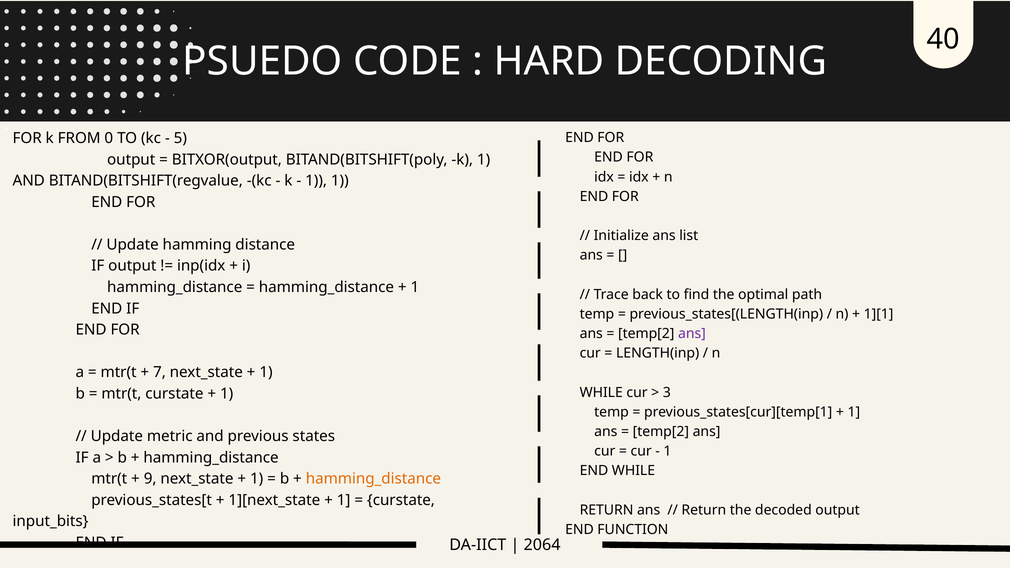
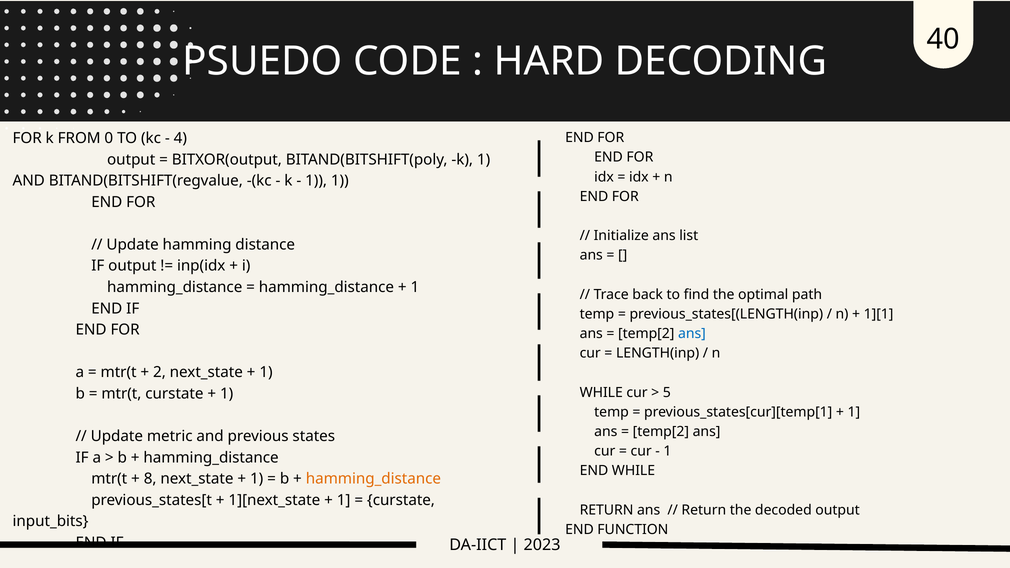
5: 5 -> 4 (180, 138)
ans colour: purple -> blue (692, 334)
7: 7 -> 2 (159, 372)
3: 3 -> 5 (667, 393)
9: 9 -> 8 (150, 479)
2064: 2064 -> 2023 (542, 545)
